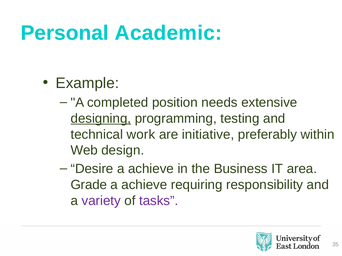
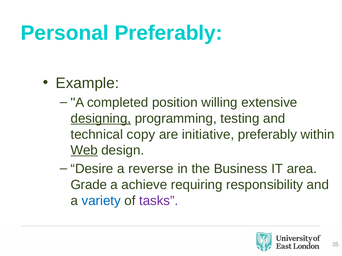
Personal Academic: Academic -> Preferably (169, 33)
needs: needs -> willing (220, 103)
work: work -> copy (141, 135)
Web underline: none -> present (84, 151)
achieve: achieve -> reverse (151, 169)
variety colour: purple -> blue (101, 201)
